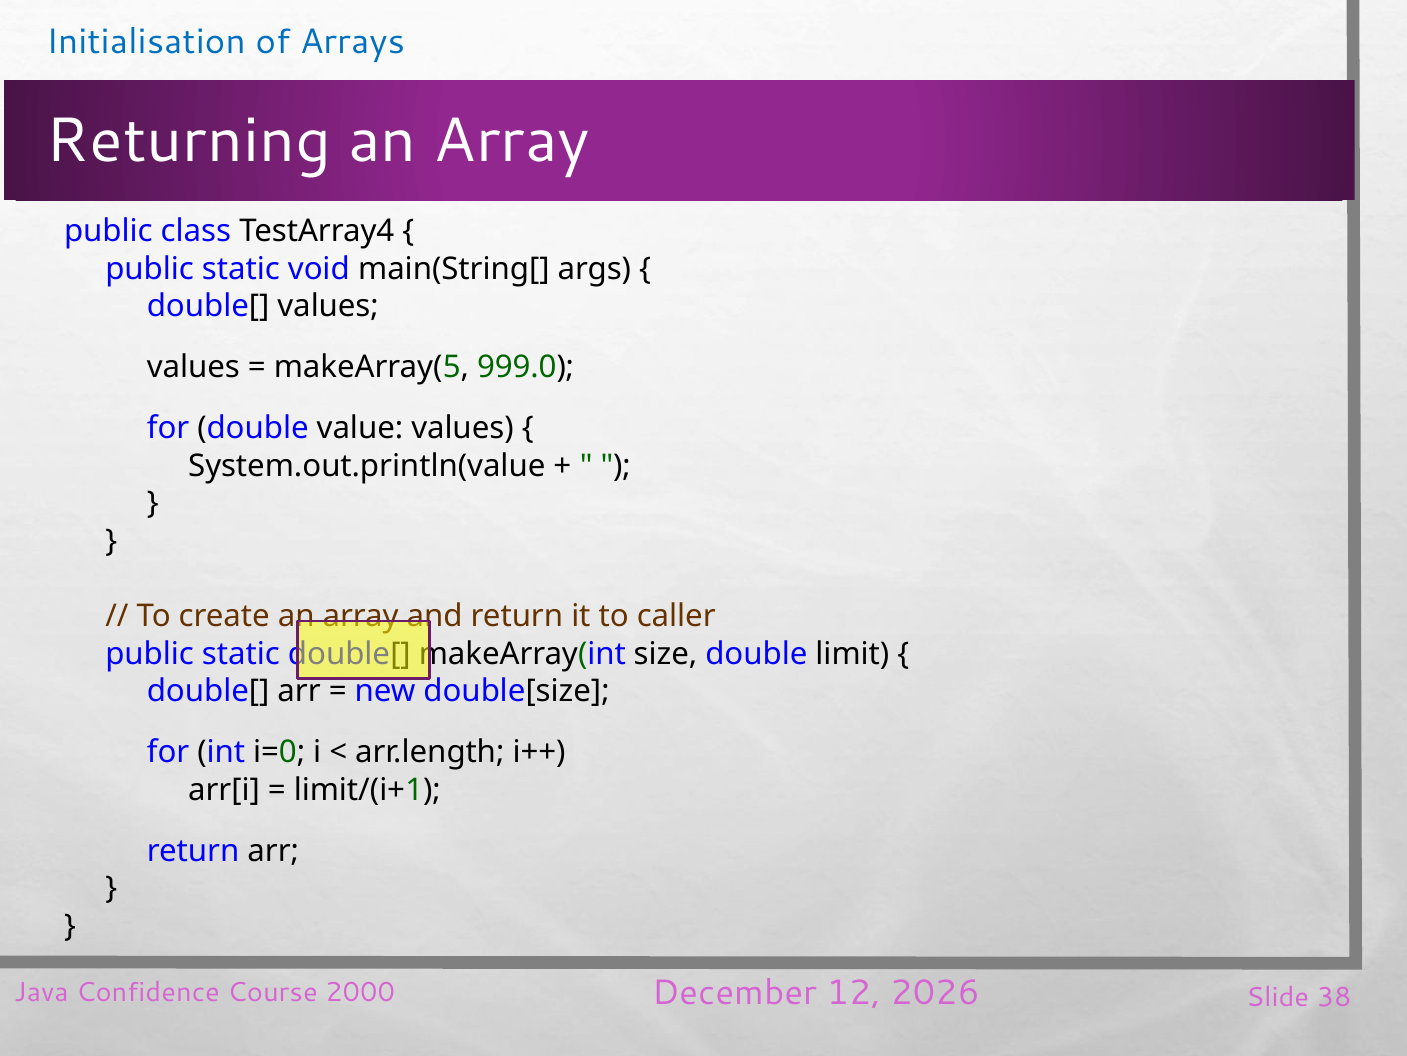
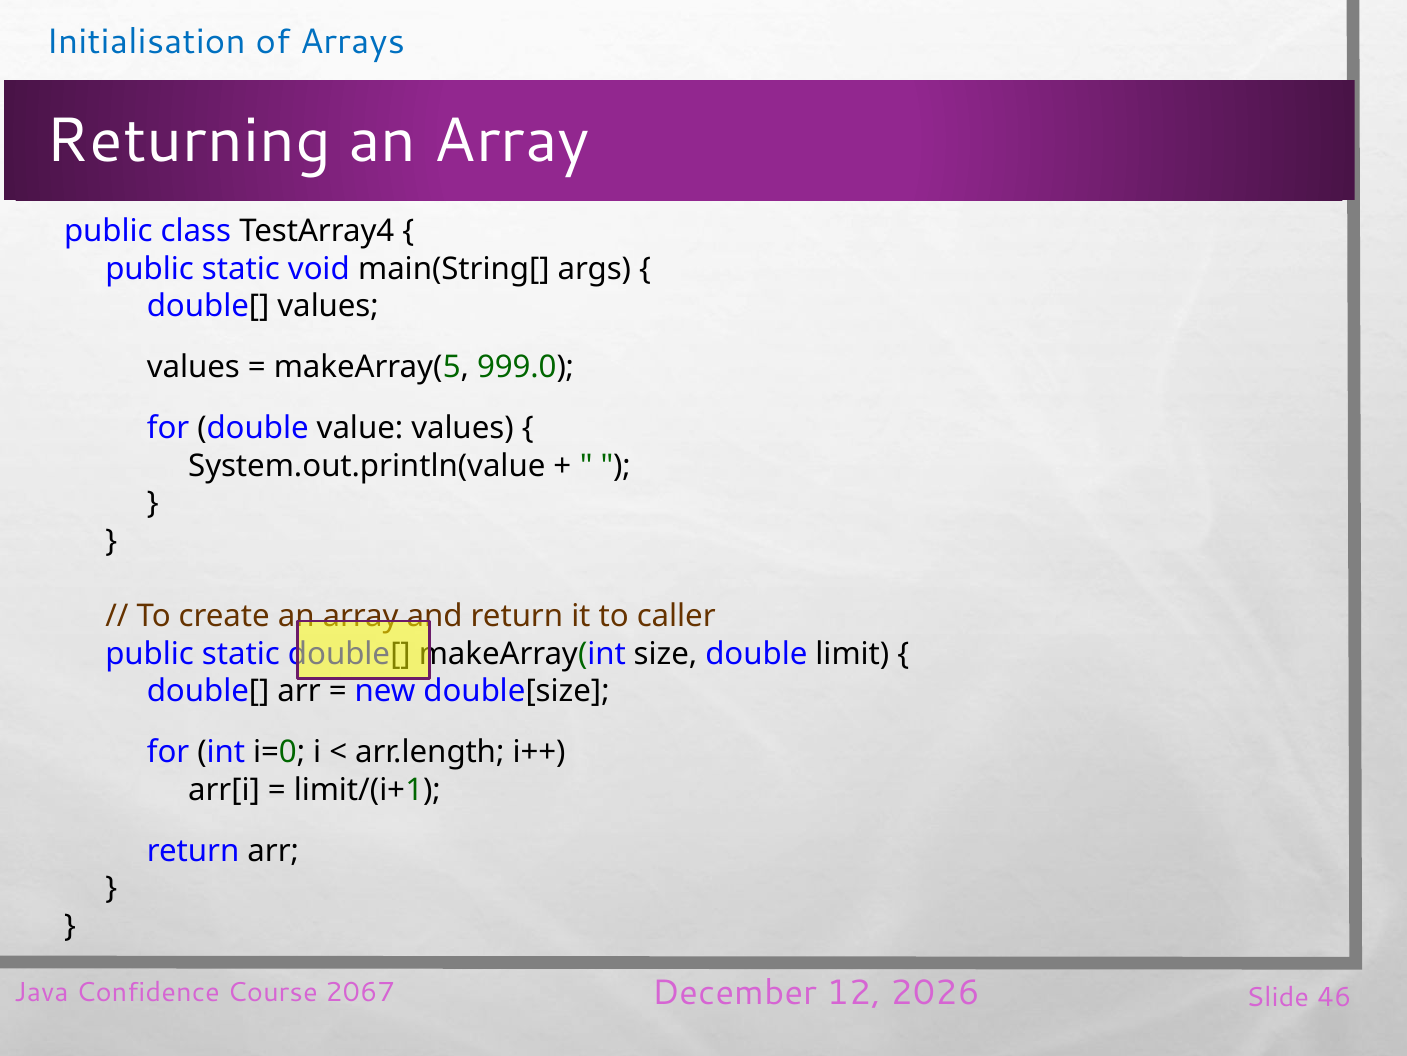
2000: 2000 -> 2067 (360, 992)
38: 38 -> 46 (1334, 997)
